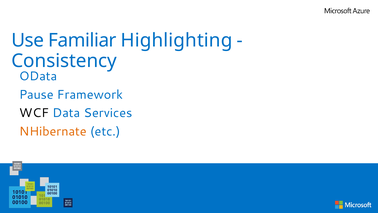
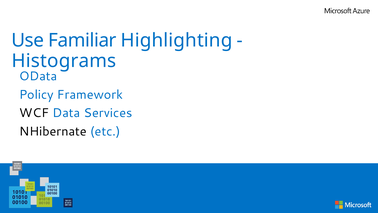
Consistency: Consistency -> Histograms (64, 61)
Pause: Pause -> Policy (36, 94)
NHibernate colour: orange -> black (53, 131)
